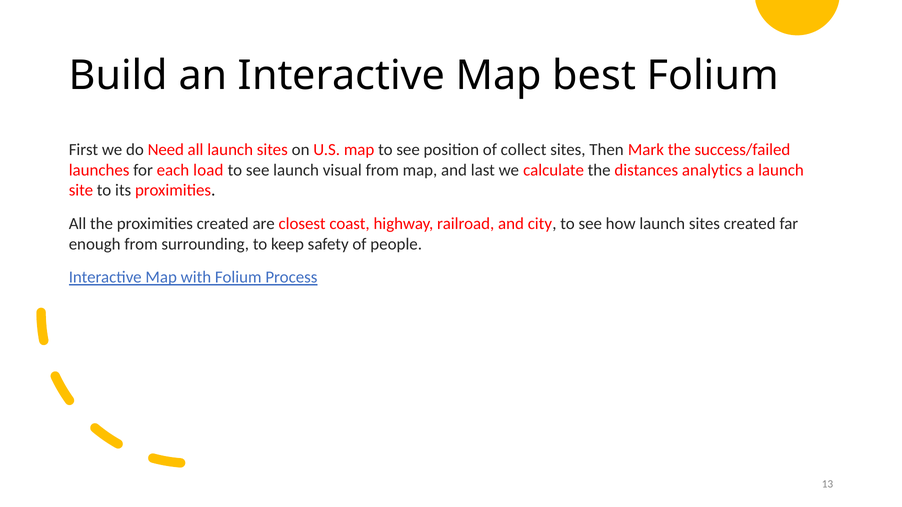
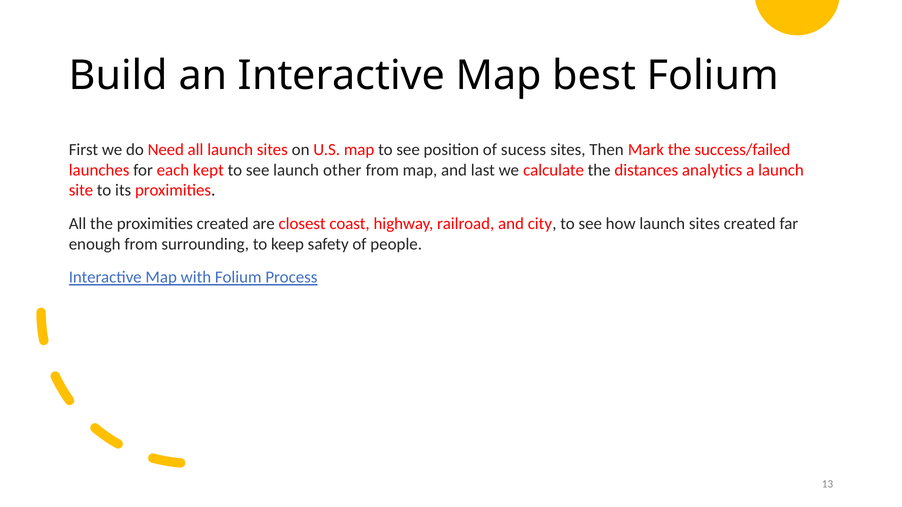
collect: collect -> sucess (524, 150)
load: load -> kept (208, 170)
visual: visual -> other (342, 170)
